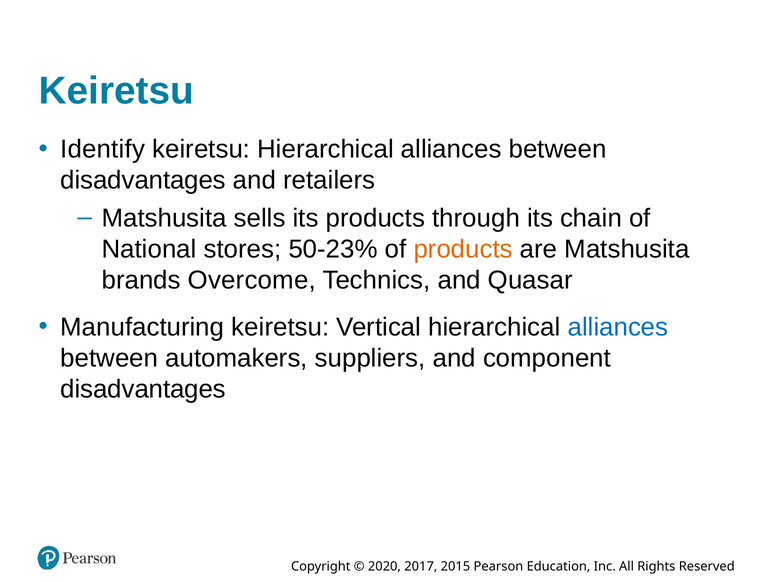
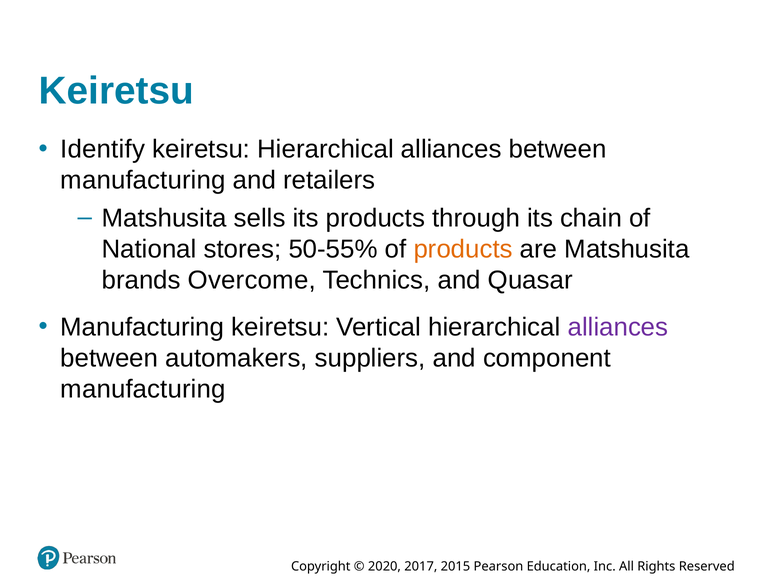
disadvantages: disadvantages -> manufacturing (143, 180)
50-23%: 50-23% -> 50-55% (333, 249)
alliances colour: blue -> purple (618, 327)
disadvantages: disadvantages -> manufacturing (143, 389)
